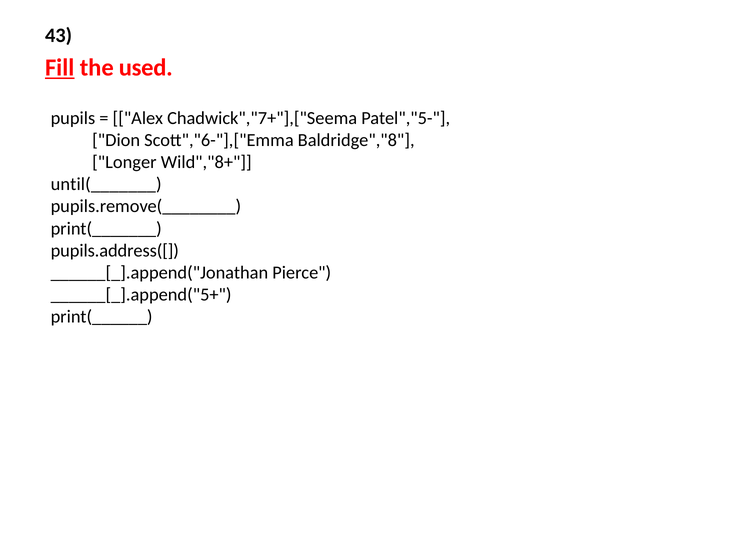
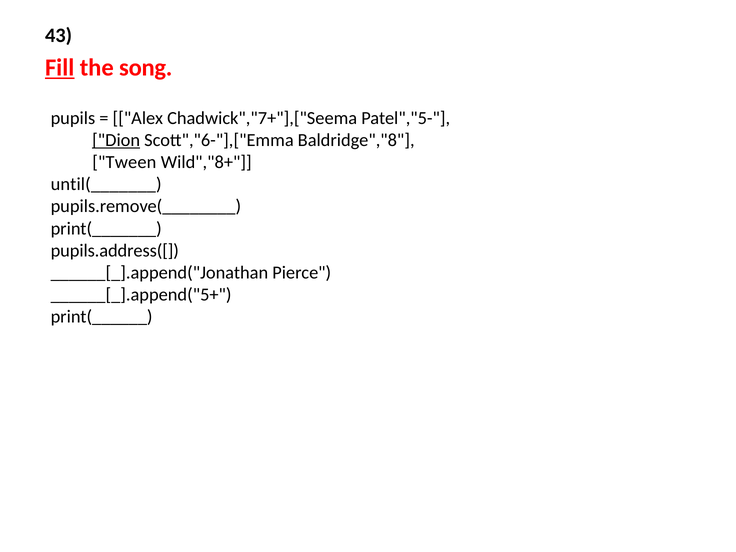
used: used -> song (146, 68)
Dion underline: none -> present (116, 140)
Longer: Longer -> Tween (124, 162)
